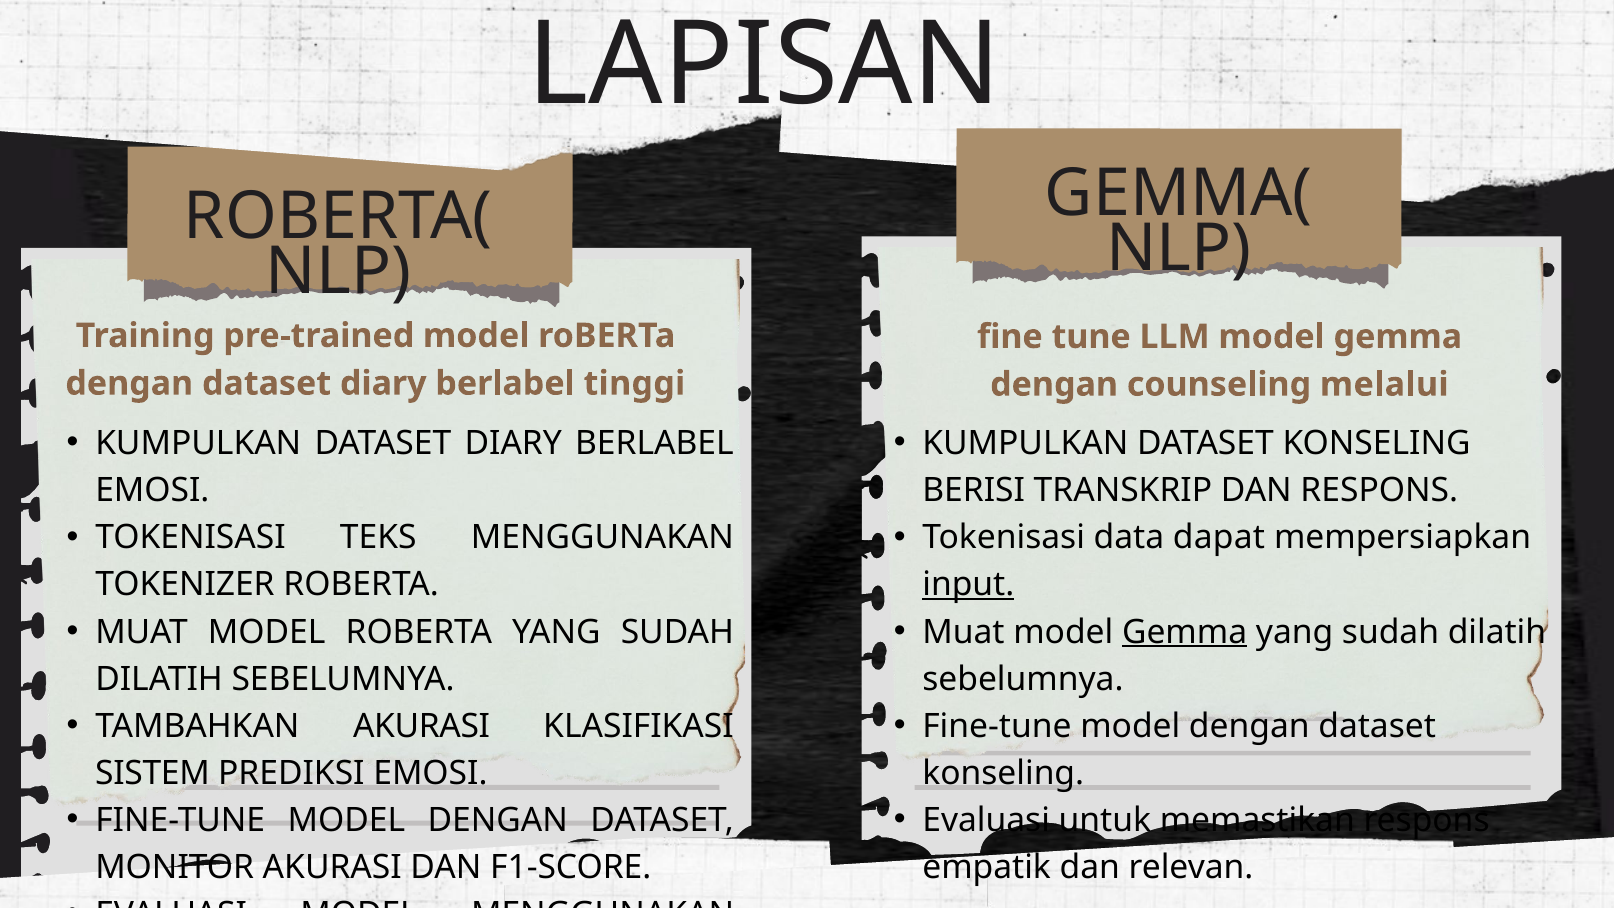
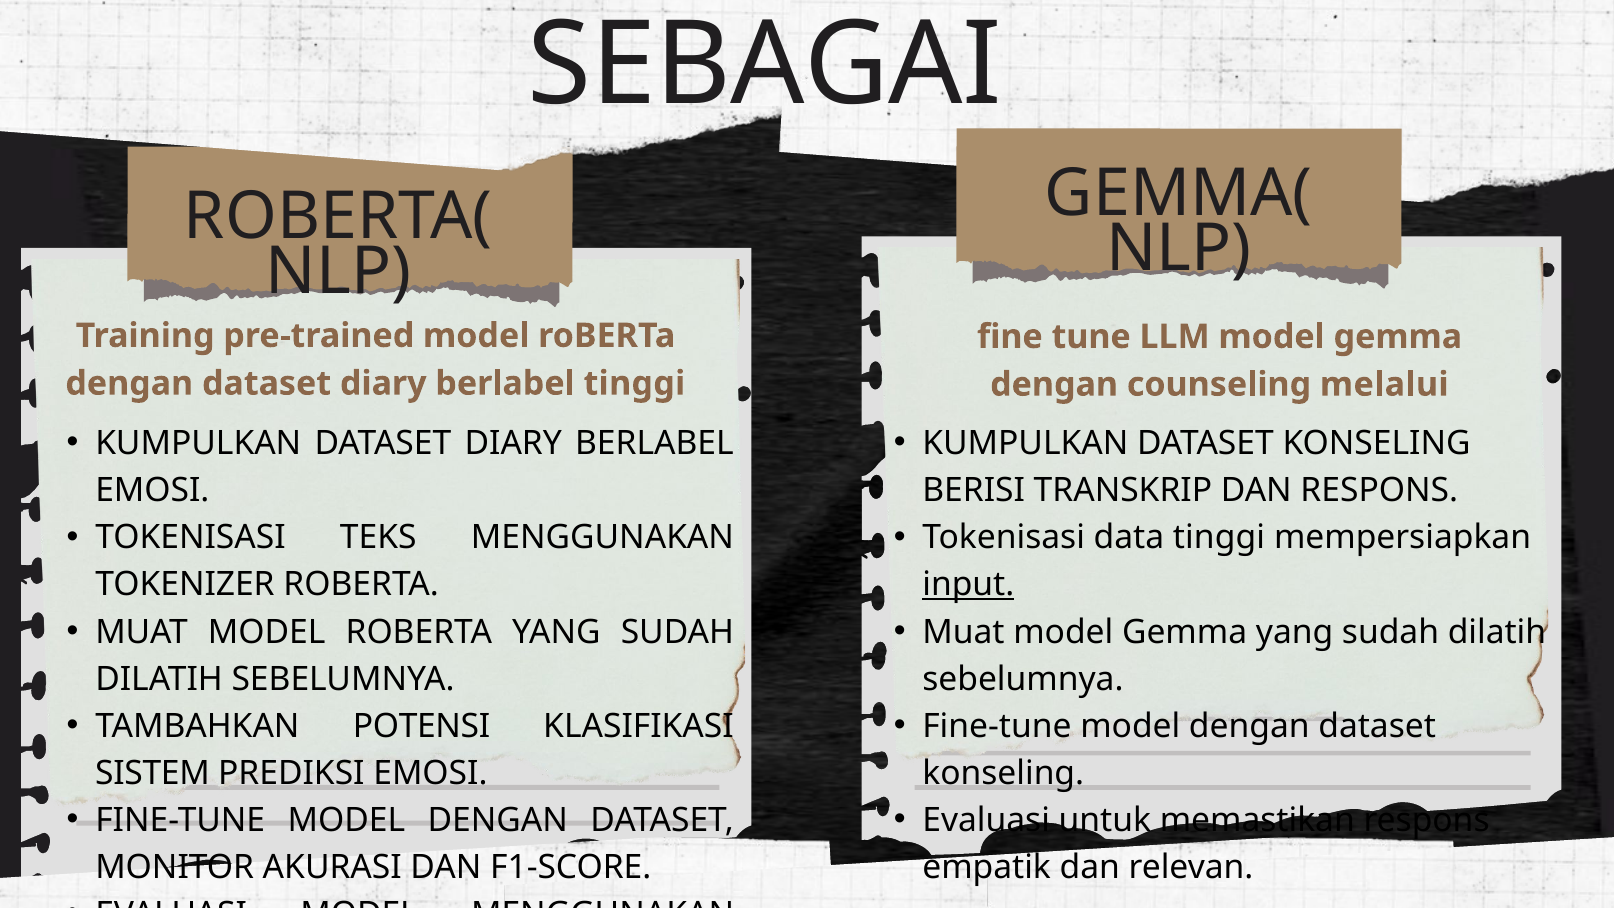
LAPISAN: LAPISAN -> SEBAGAI (765, 65)
data dapat: dapat -> tinggi (1219, 538)
Gemma underline: present -> none (1185, 632)
TAMBAHKAN AKURASI: AKURASI -> POTENSI (422, 726)
